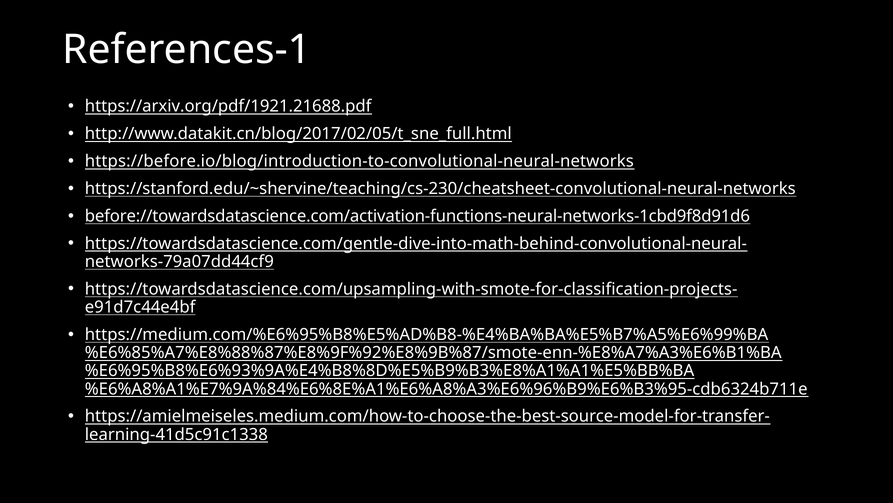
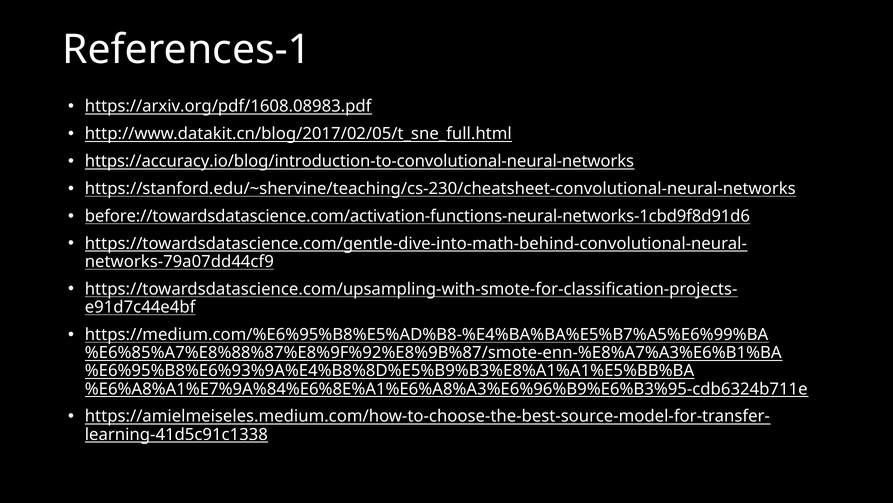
https://arxiv.org/pdf/1921.21688.pdf: https://arxiv.org/pdf/1921.21688.pdf -> https://arxiv.org/pdf/1608.08983.pdf (228, 106)
https://before.io/blog/introduction-to-convolutional-neural-networks: https://before.io/blog/introduction-to-convolutional-neural-networks -> https://accuracy.io/blog/introduction-to-convolutional-neural-networks (359, 161)
